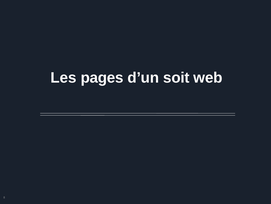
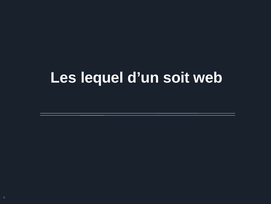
pages: pages -> lequel (102, 77)
